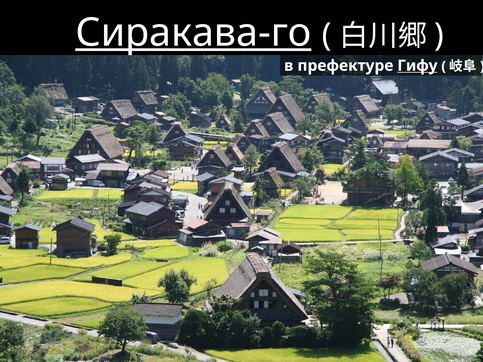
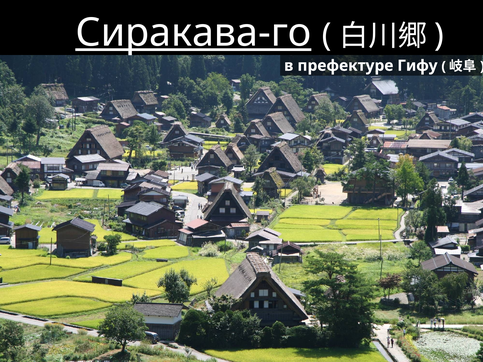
Гифу underline: present -> none (417, 66)
